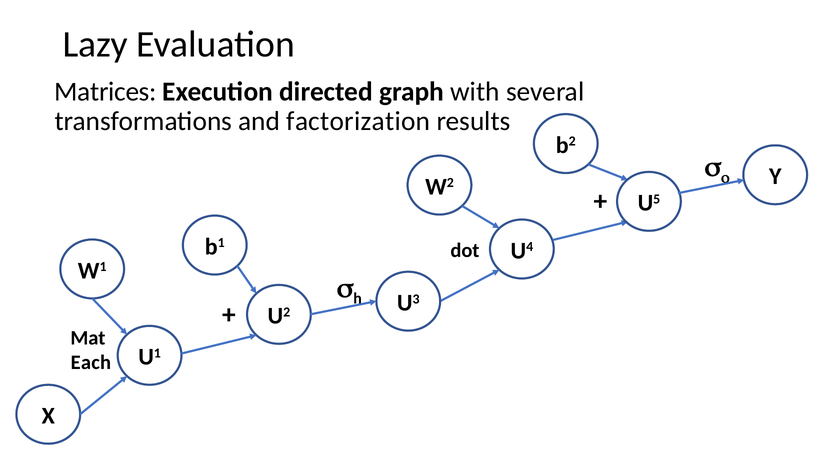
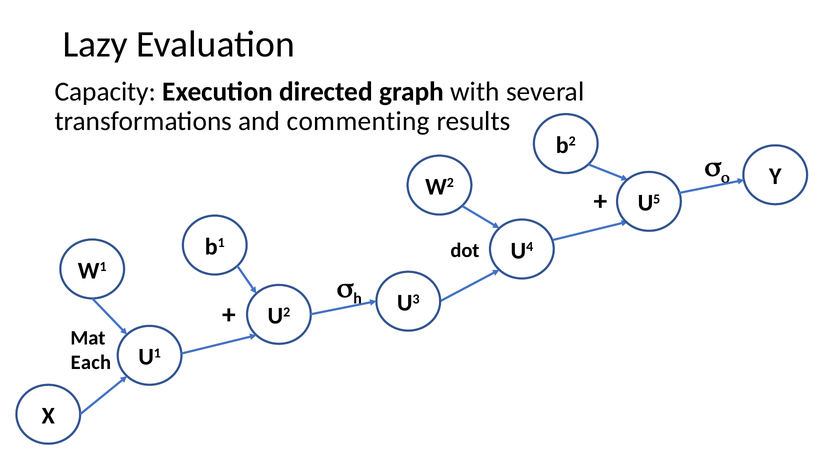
Matrices: Matrices -> Capacity (105, 91)
factorization: factorization -> commenting (358, 121)
